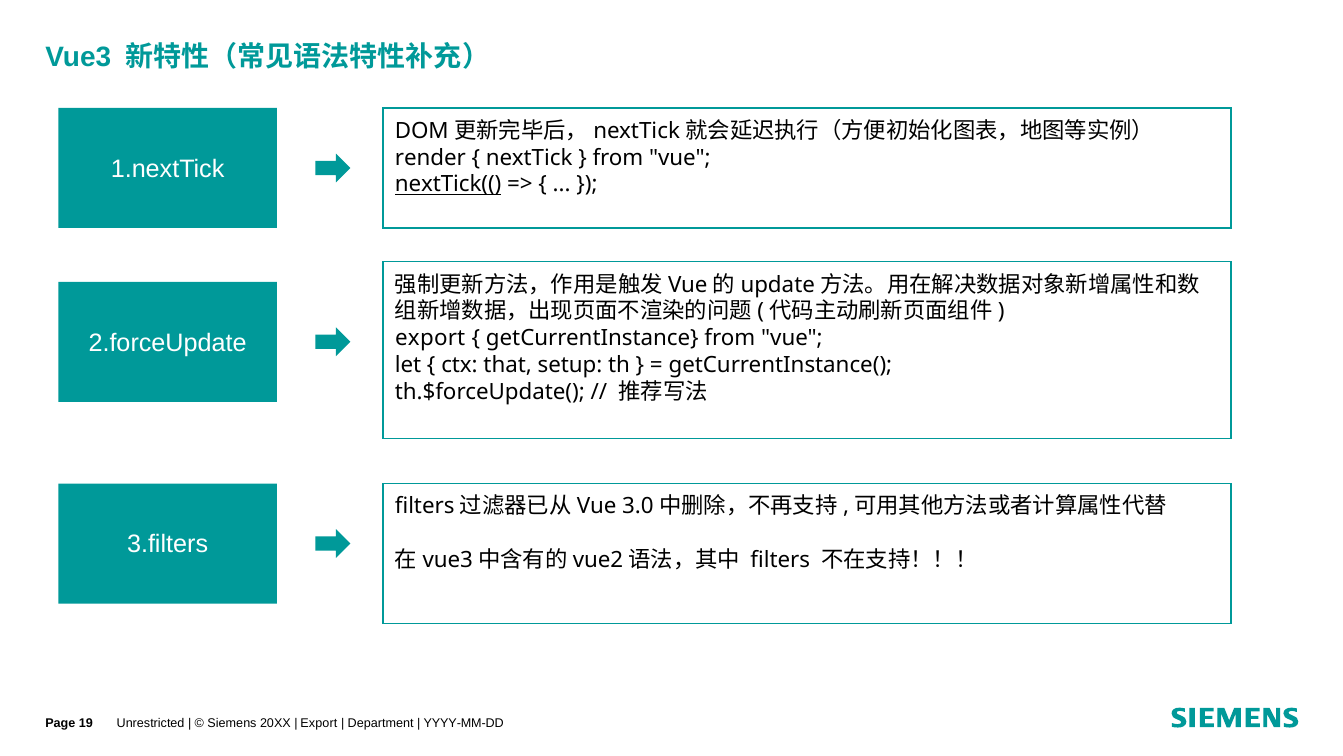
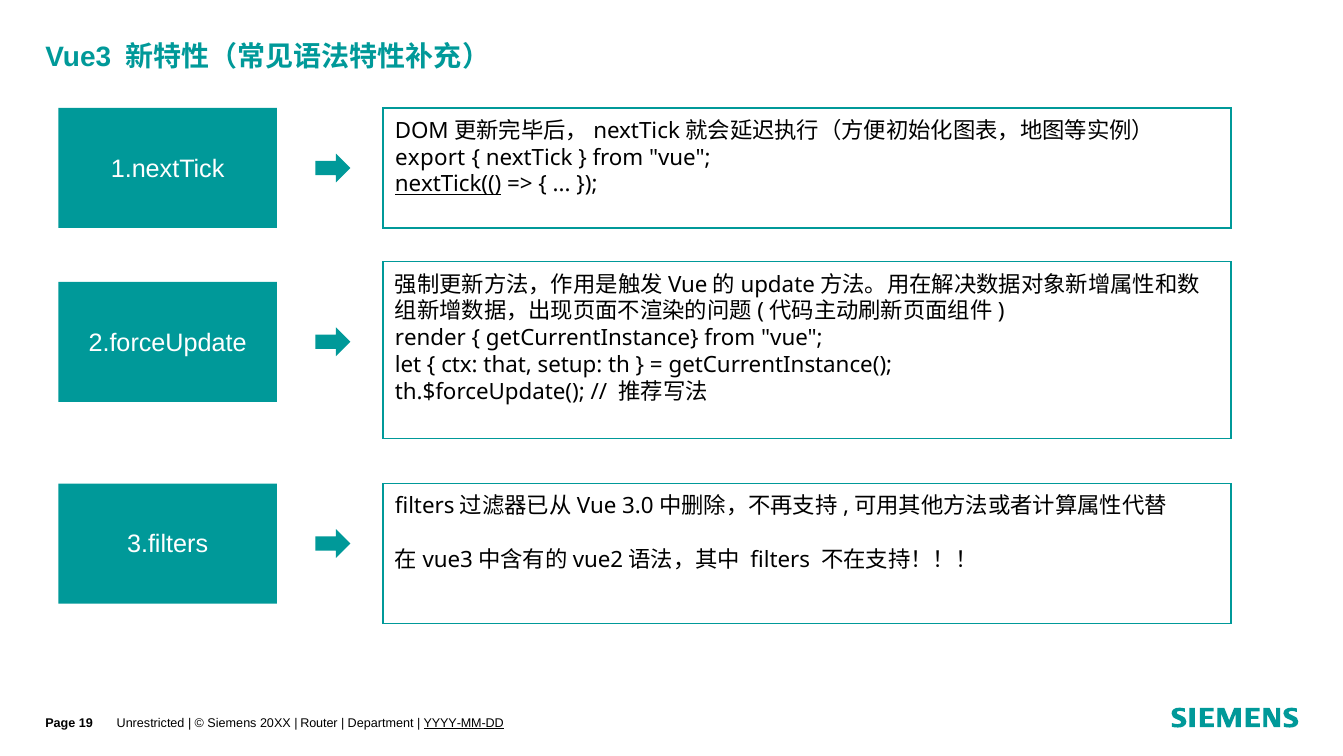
render: render -> export (430, 158)
export: export -> render (430, 338)
Export: Export -> Router (319, 723)
YYYY-MM-DD underline: none -> present (464, 723)
